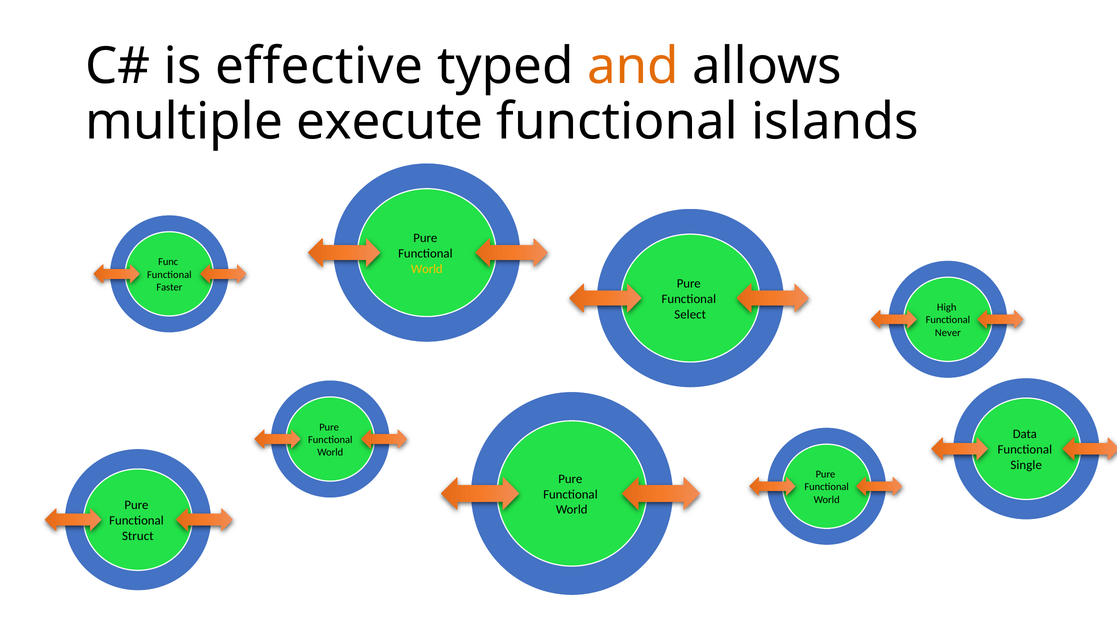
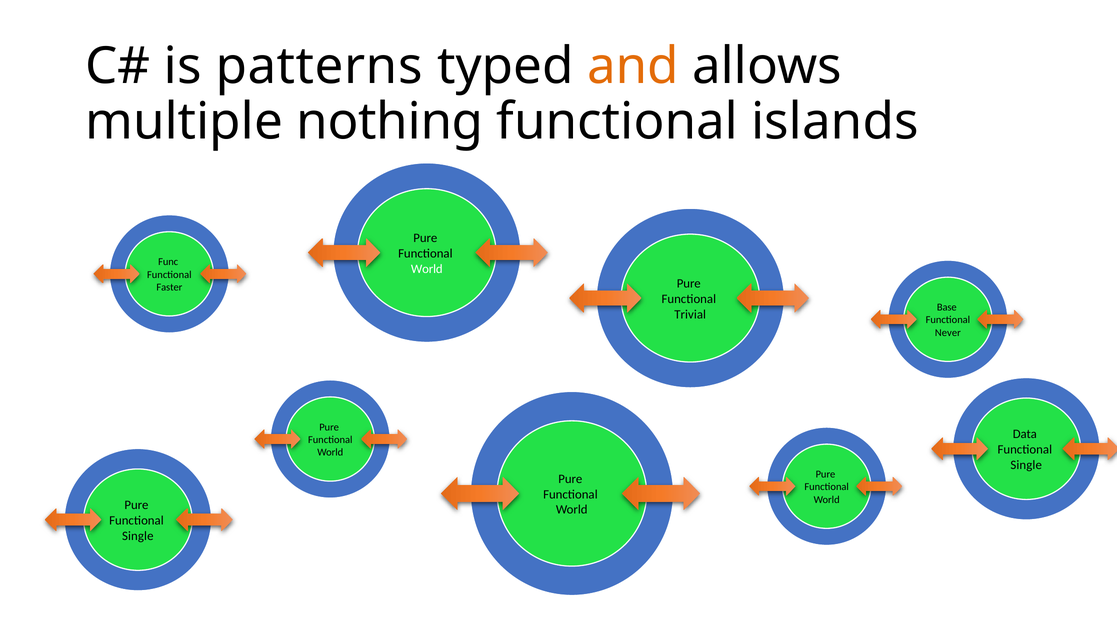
effective: effective -> patterns (319, 66)
execute: execute -> nothing (390, 121)
World colour: yellow -> white (427, 269)
High: High -> Base (947, 307)
Select: Select -> Trivial (690, 314)
Struct: Struct -> Single (138, 535)
